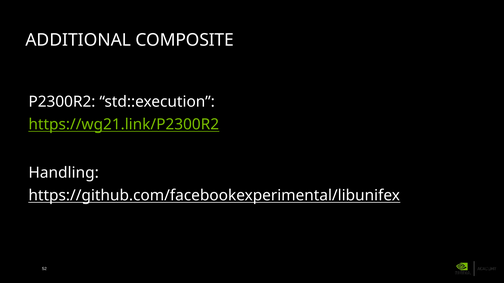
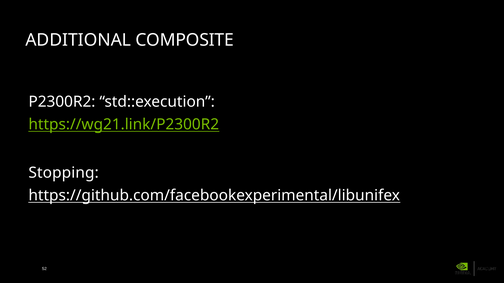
Handling: Handling -> Stopping (64, 173)
